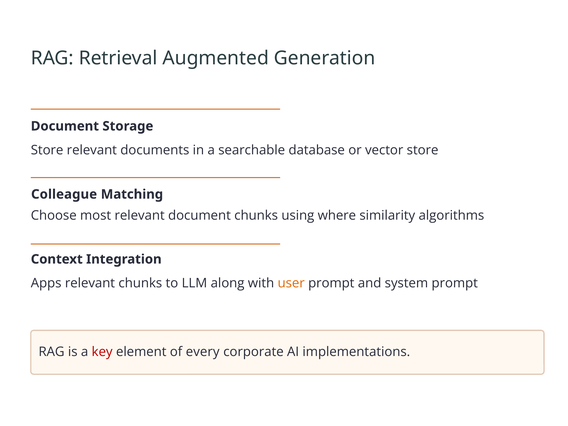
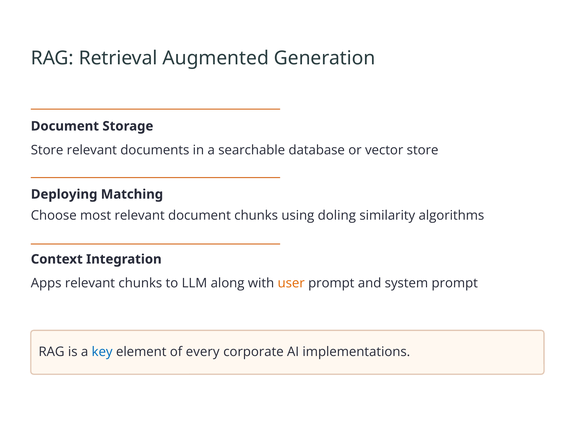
Colleague: Colleague -> Deploying (64, 194)
where: where -> doling (337, 215)
key colour: red -> blue (102, 352)
